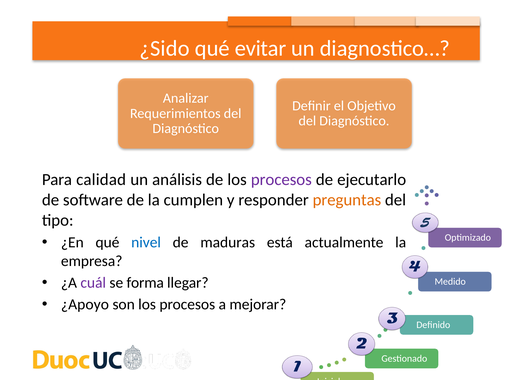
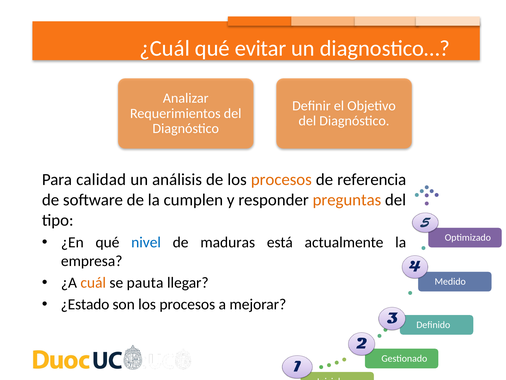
¿Sido: ¿Sido -> ¿Cuál (165, 48)
procesos colour: purple -> orange (281, 179)
ejecutarlo: ejecutarlo -> referencia (372, 179)
cuál colour: purple -> orange (93, 282)
forma: forma -> pauta (145, 282)
¿Apoyo: ¿Apoyo -> ¿Estado (85, 304)
